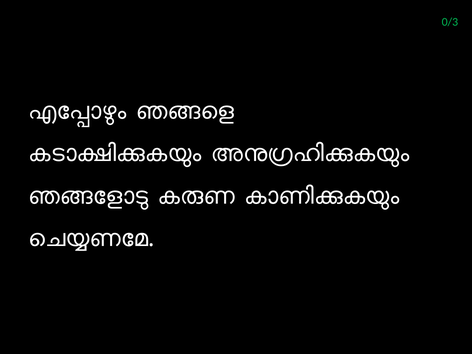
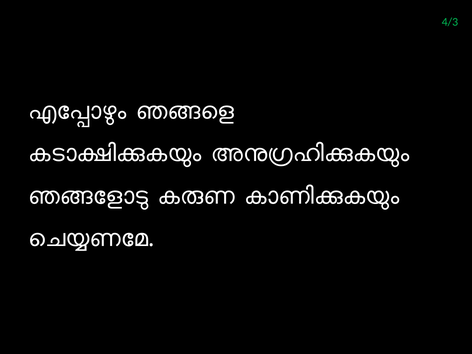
0/3: 0/3 -> 4/3 (450, 22)
